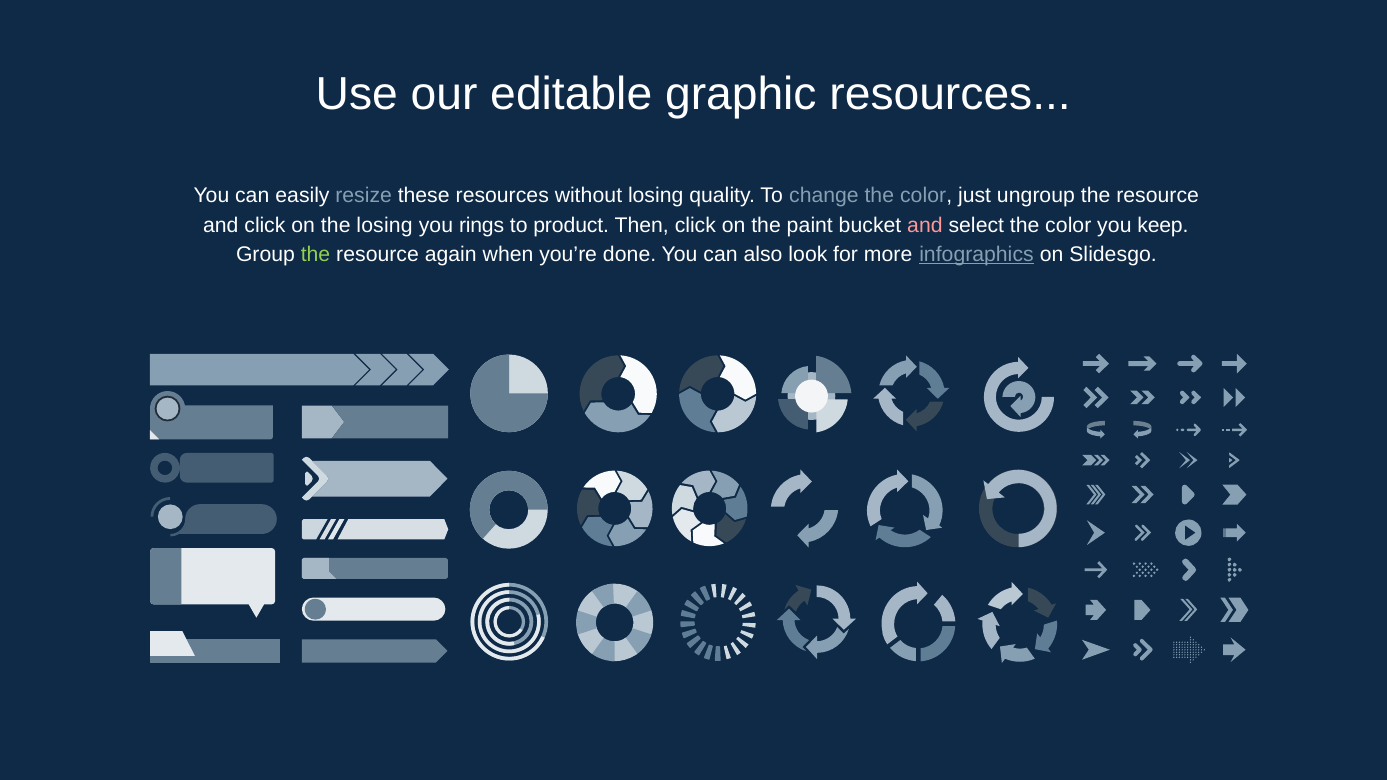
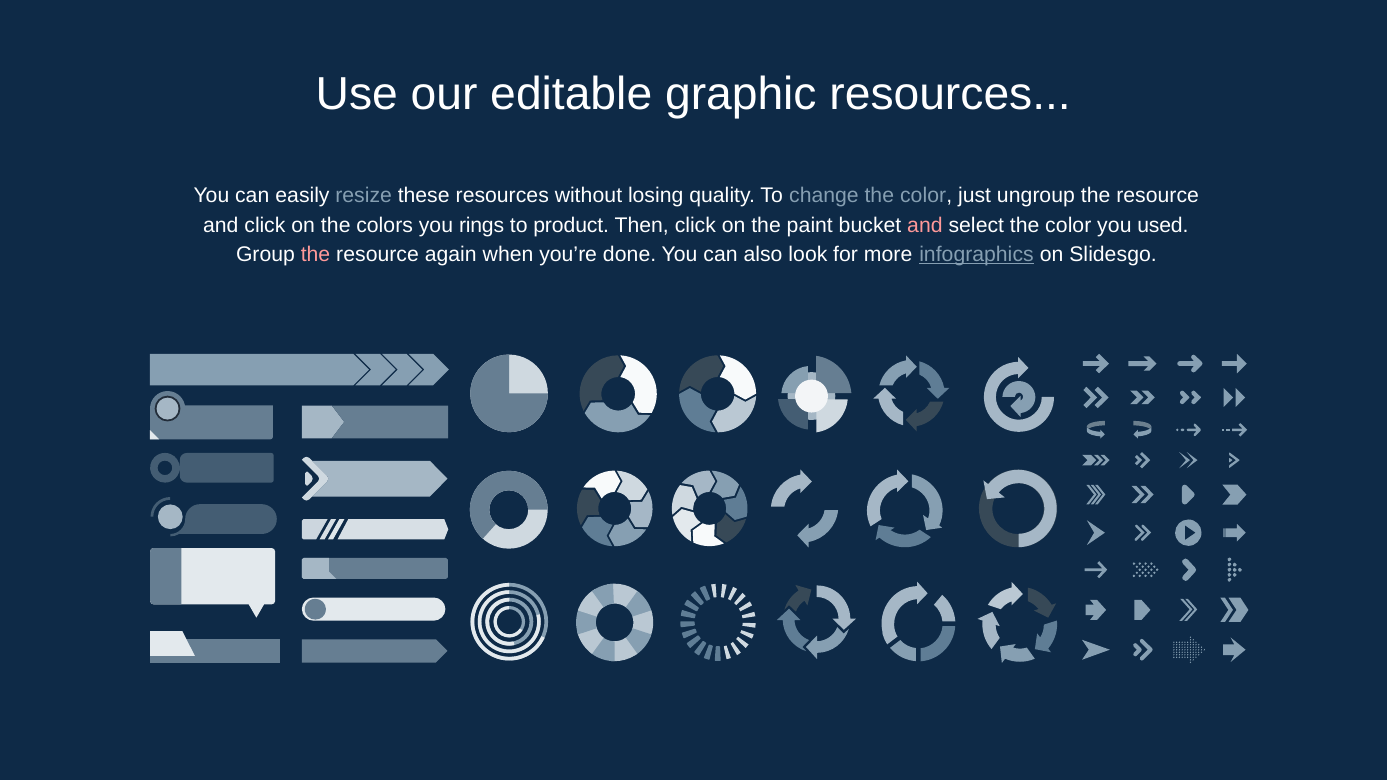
the losing: losing -> colors (385, 225)
keep: keep -> used (1163, 225)
the colour: light green -> pink (316, 254)
